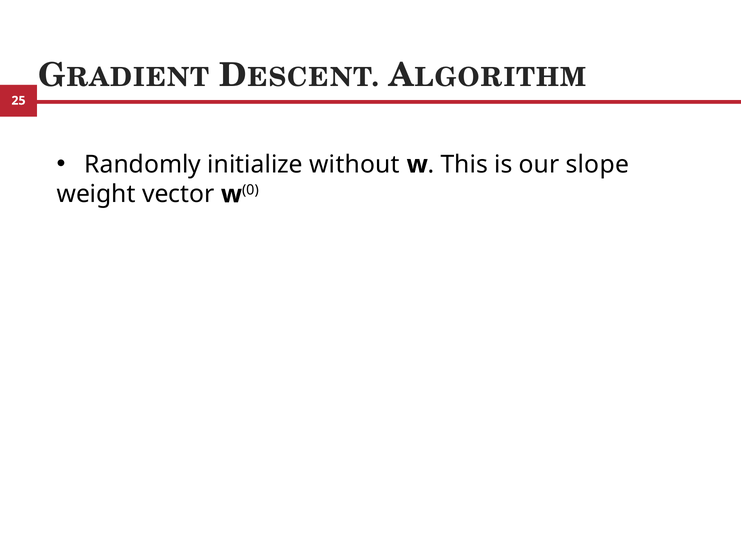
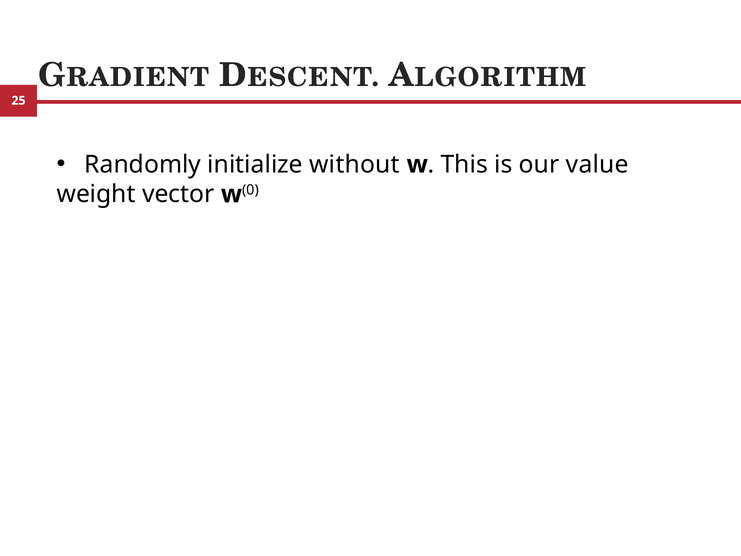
slope: slope -> value (597, 164)
